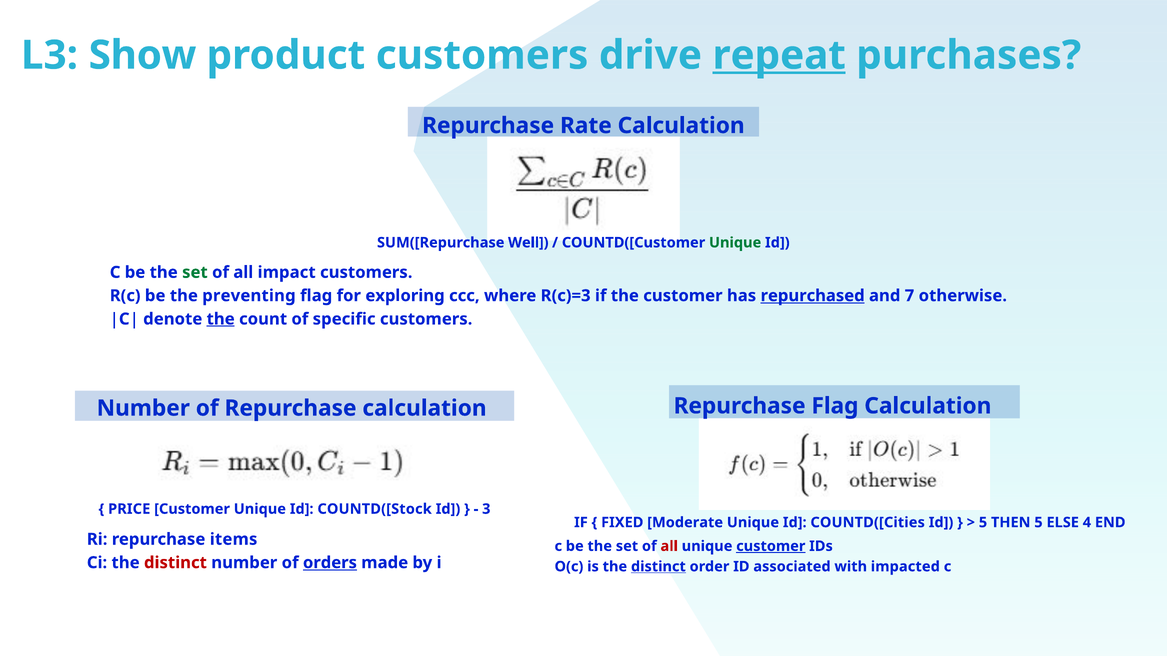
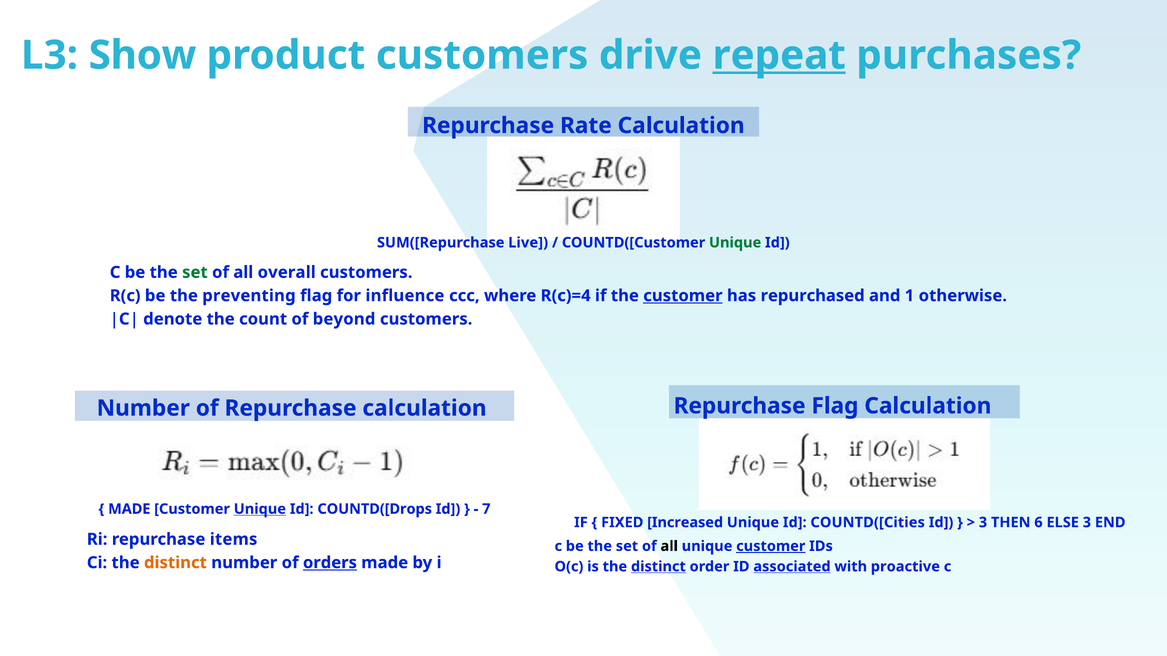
Well: Well -> Live (528, 243)
impact: impact -> overall (287, 273)
exploring: exploring -> influence (405, 296)
R(c)=3: R(c)=3 -> R(c)=4 (566, 296)
customer underline: none -> present (683, 296)
repurchased underline: present -> none (813, 296)
7: 7 -> 1 (909, 296)
the underline: present -> none (221, 319)
specific: specific -> beyond (344, 319)
PRICE: PRICE -> MADE (129, 509)
Unique underline: none -> present (260, 509)
COUNTD([Stock: COUNTD([Stock -> COUNTD([Drops (375, 509)
3: 3 -> 7 (486, 509)
Moderate: Moderate -> Increased (685, 523)
5: 5 -> 3 (983, 523)
THEN 5: 5 -> 6 (1038, 523)
ELSE 4: 4 -> 3 (1087, 523)
all colour: red -> black (669, 546)
distinct colour: red -> orange (175, 563)
associated underline: none -> present (792, 567)
impacted: impacted -> proactive (905, 567)
